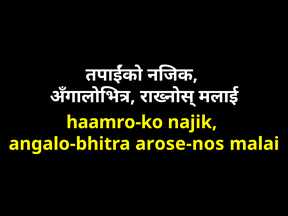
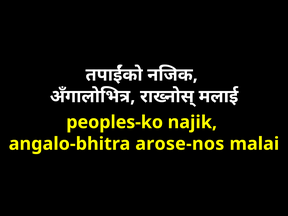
haamro-ko: haamro-ko -> peoples-ko (115, 122)
